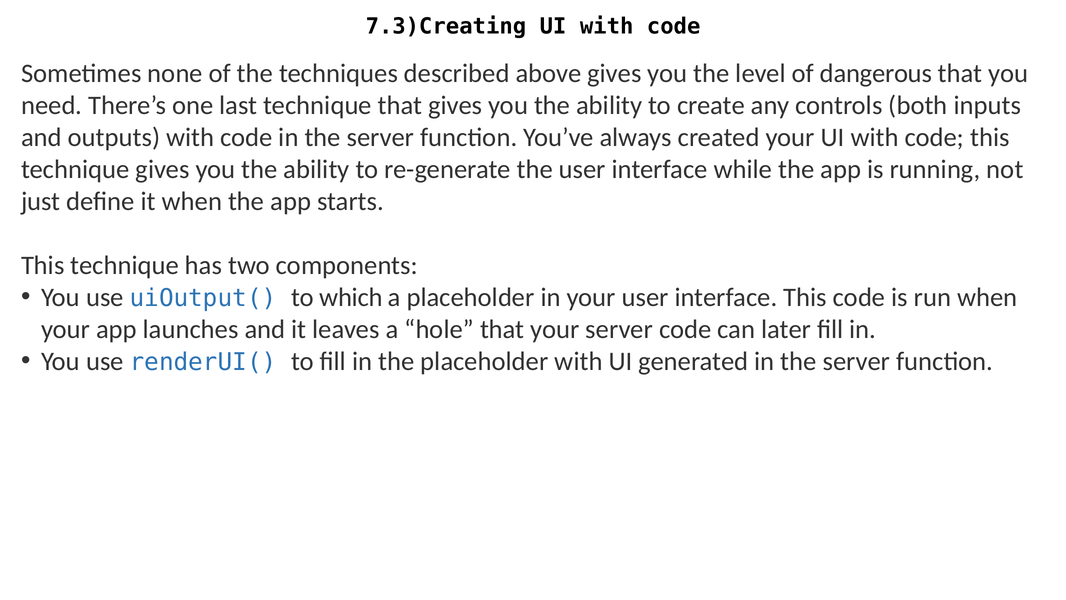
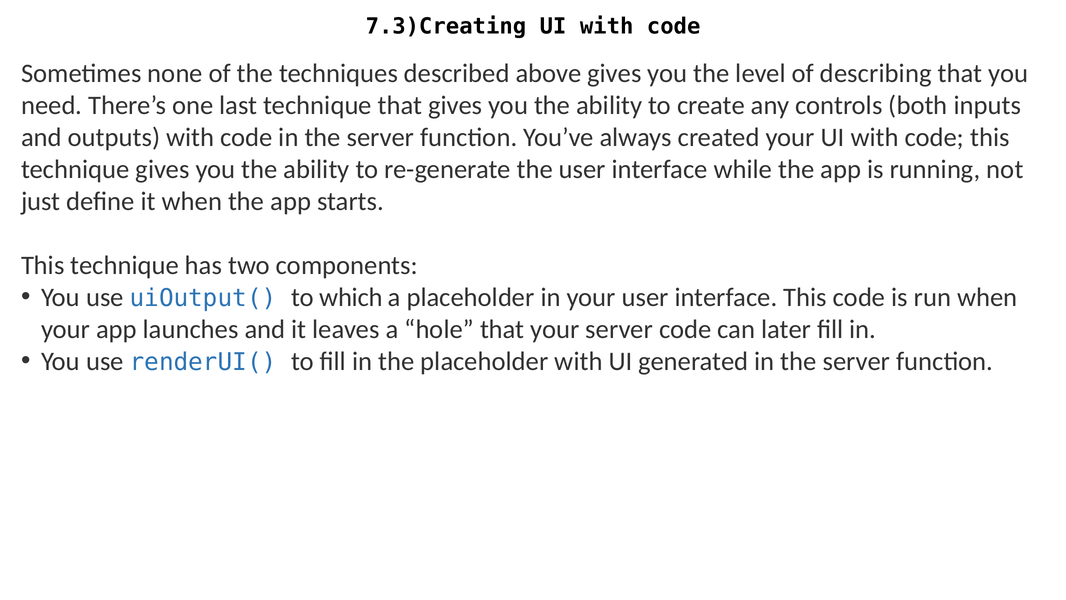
dangerous: dangerous -> describing (876, 73)
